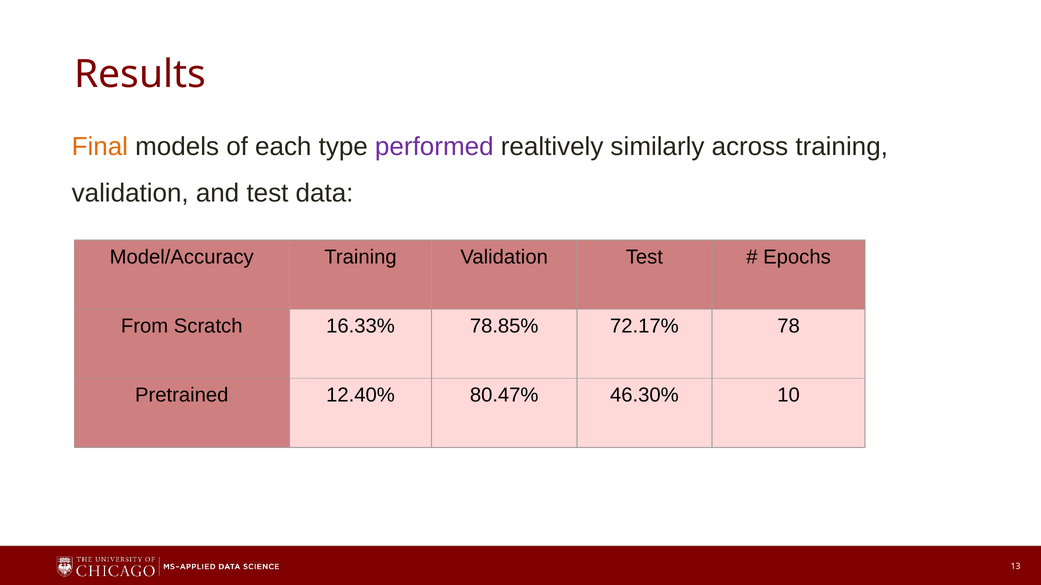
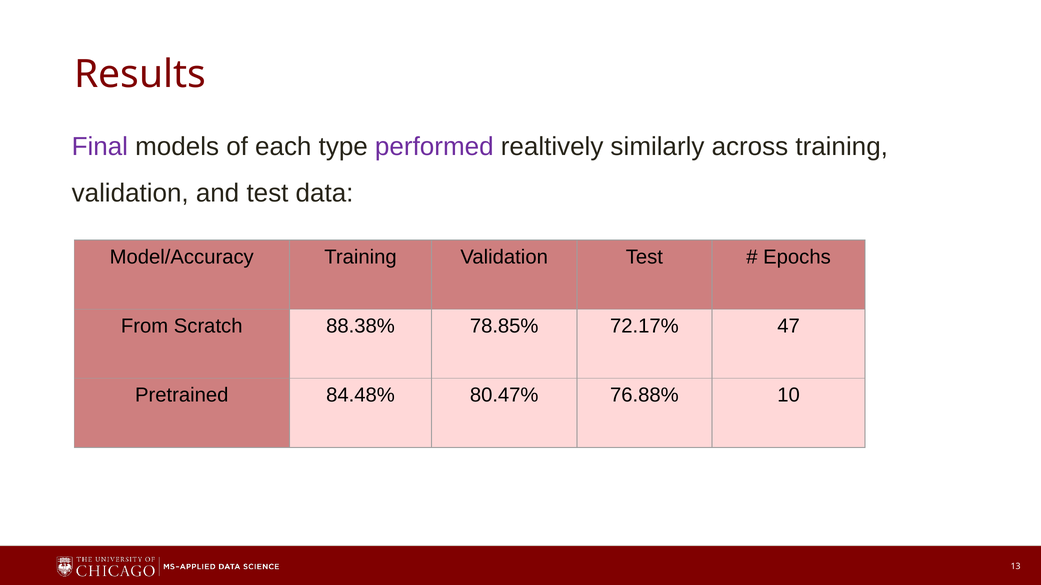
Final colour: orange -> purple (100, 147)
16.33%: 16.33% -> 88.38% (361, 326)
78: 78 -> 47 (789, 326)
12.40%: 12.40% -> 84.48% (361, 396)
46.30%: 46.30% -> 76.88% (644, 396)
